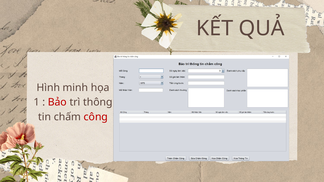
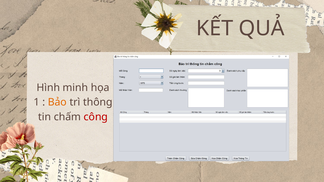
Bảo colour: red -> orange (57, 102)
